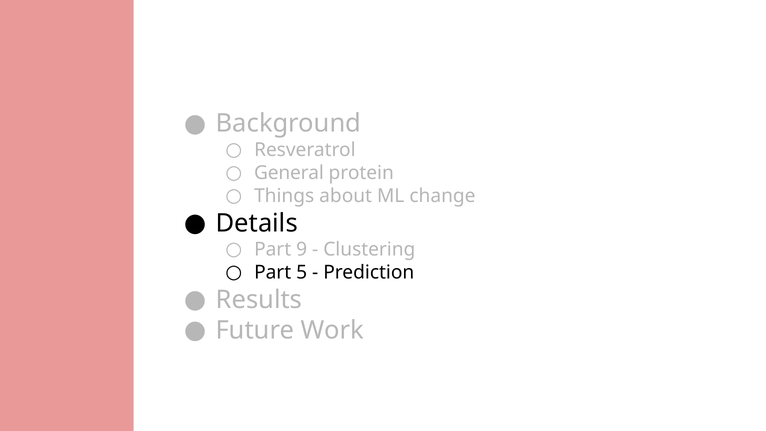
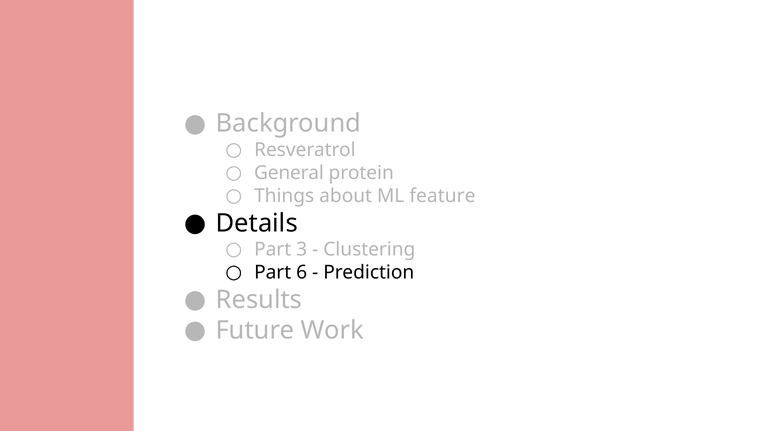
change: change -> feature (442, 196)
9: 9 -> 3 (302, 249)
5: 5 -> 6 (302, 272)
